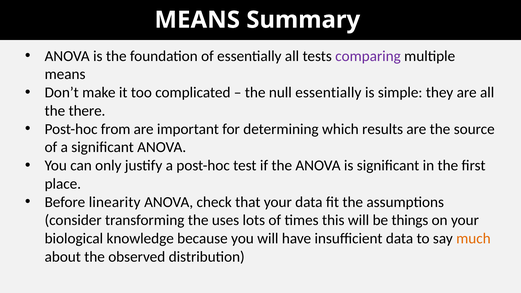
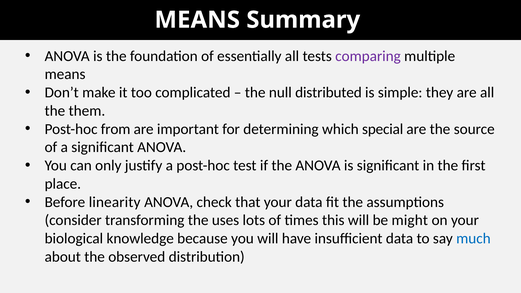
null essentially: essentially -> distributed (328, 93)
there: there -> them (87, 111)
results: results -> special (383, 129)
things: things -> might (410, 220)
much colour: orange -> blue (473, 239)
